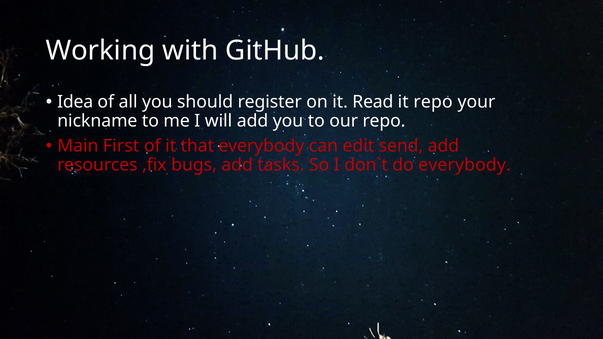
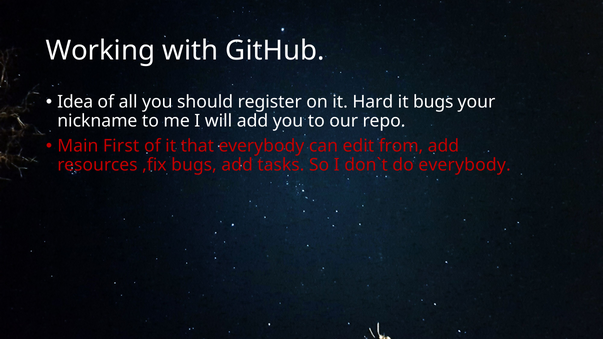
Read: Read -> Hard (373, 102)
it repo: repo -> bugs (433, 102)
send: send -> from (401, 146)
